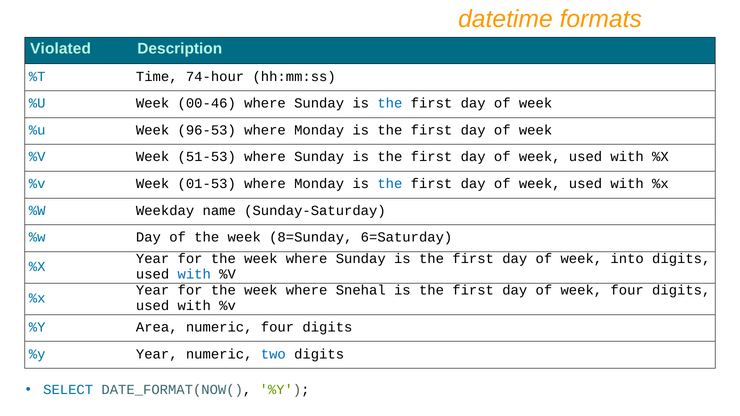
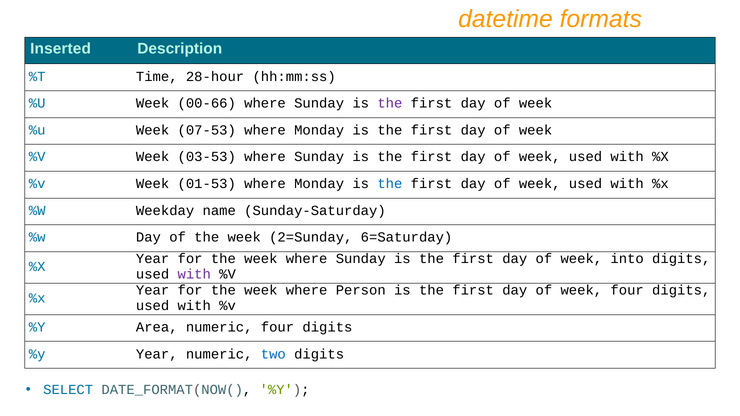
Violated: Violated -> Inserted (61, 49)
74-hour: 74-hour -> 28-hour (215, 77)
00-46: 00-46 -> 00-66 (207, 103)
the colour: blue -> purple (390, 103)
96-53: 96-53 -> 07-53 (207, 130)
51-53: 51-53 -> 03-53 (207, 157)
8=Sunday: 8=Sunday -> 2=Sunday (311, 237)
with colour: blue -> purple (194, 275)
Snehal: Snehal -> Person (361, 290)
